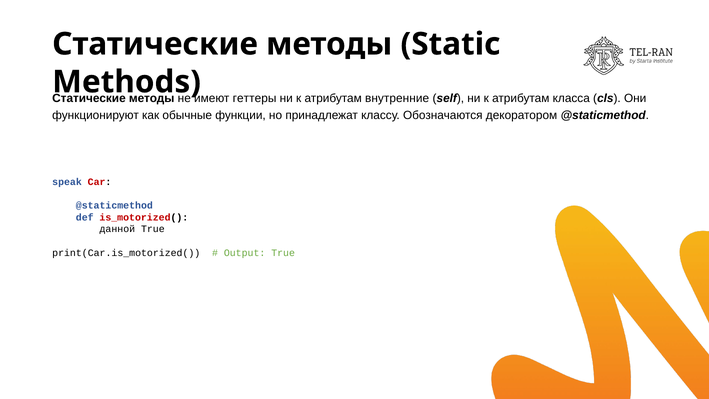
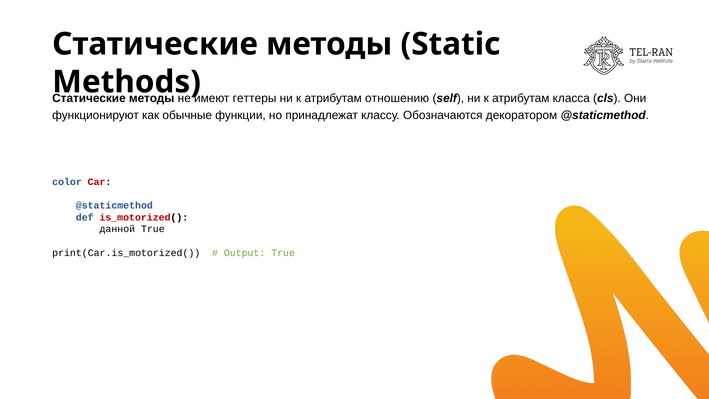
внутренние: внутренние -> отношению (397, 98)
speak: speak -> color (67, 182)
